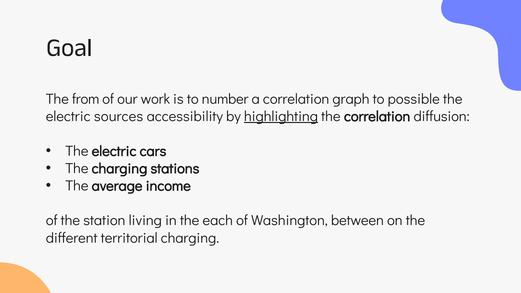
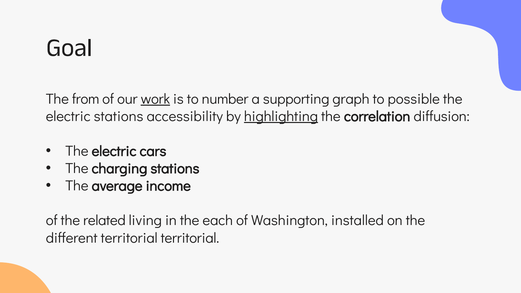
work underline: none -> present (155, 99)
a correlation: correlation -> supporting (296, 99)
electric sources: sources -> stations (119, 116)
station: station -> related (104, 221)
between: between -> installed (357, 221)
territorial charging: charging -> territorial (190, 238)
